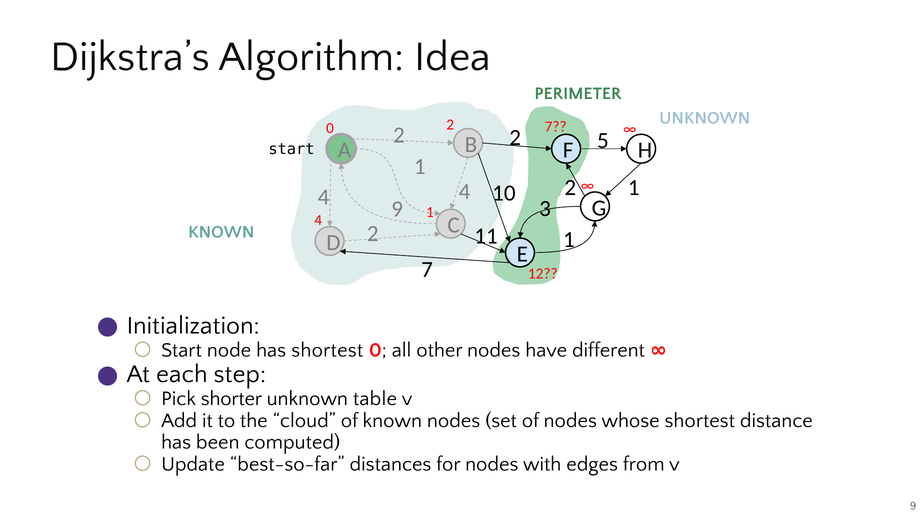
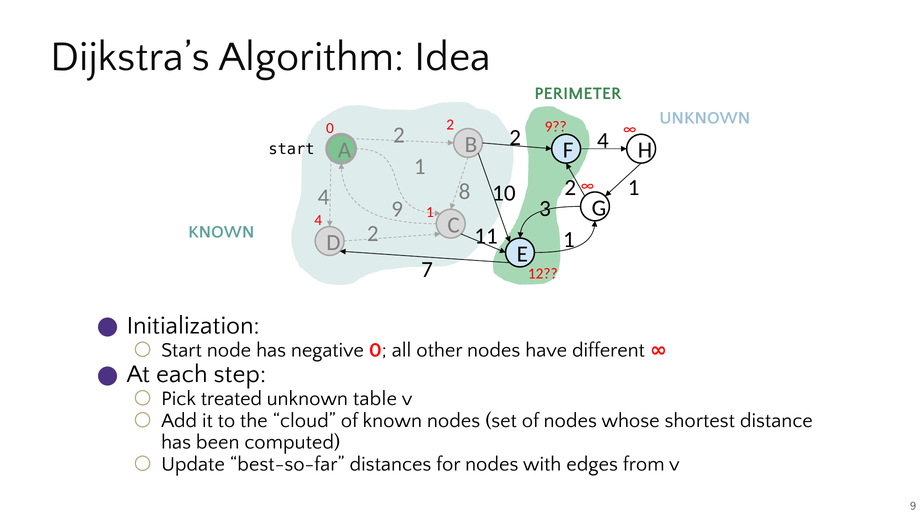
7: 7 -> 9 (556, 127)
2 2 5: 5 -> 4 (603, 141)
4 4: 4 -> 8 (465, 191)
has shortest: shortest -> negative (327, 350)
shorter: shorter -> treated (231, 399)
